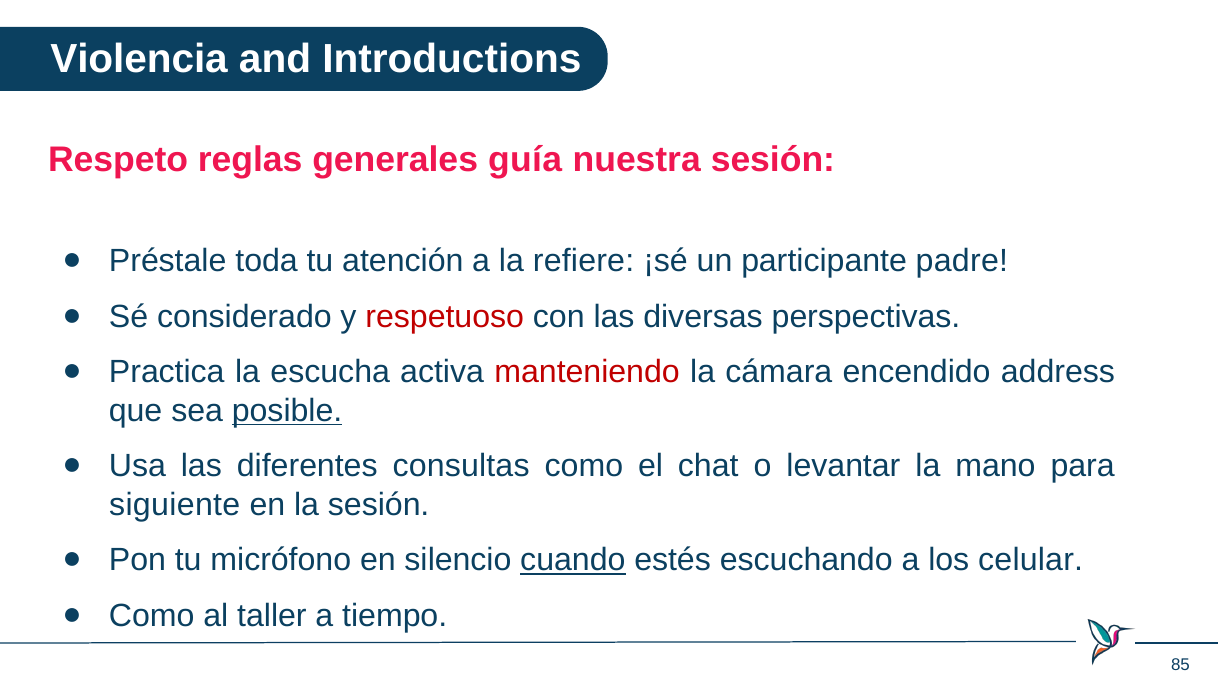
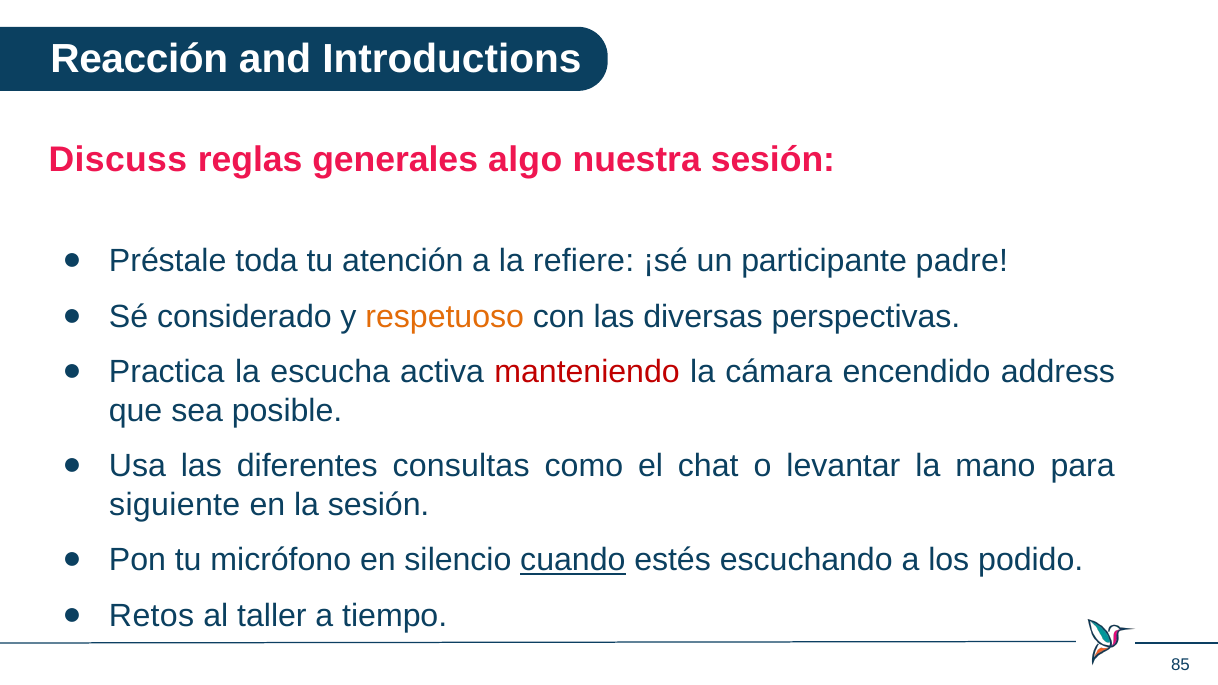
Violencia: Violencia -> Reacción (139, 60)
Respeto: Respeto -> Discuss (118, 159)
guía: guía -> algo (525, 159)
respetuoso colour: red -> orange (445, 317)
posible underline: present -> none (287, 411)
celular: celular -> podido (1031, 560)
Como: Como -> Retos (152, 616)
